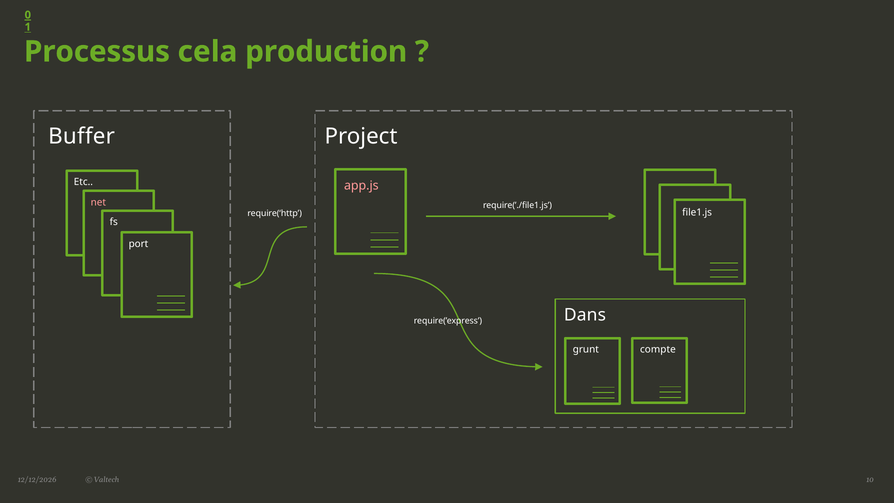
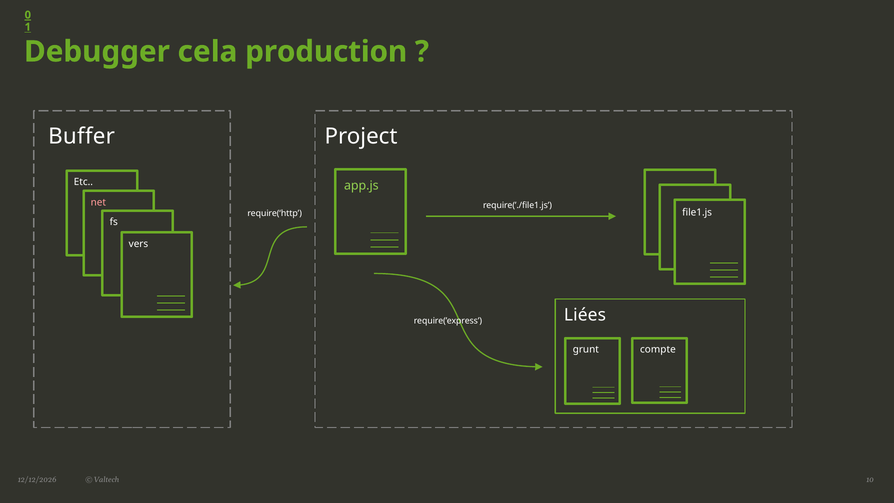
Processus: Processus -> Debugger (97, 52)
app.js colour: pink -> light green (361, 186)
port: port -> vers (138, 244)
Dans: Dans -> Liées (585, 315)
